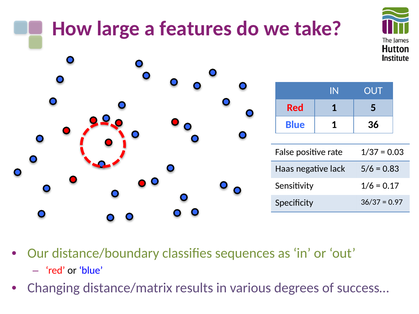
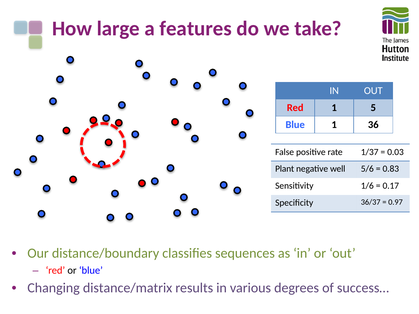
Haas: Haas -> Plant (285, 169)
lack: lack -> well (338, 169)
